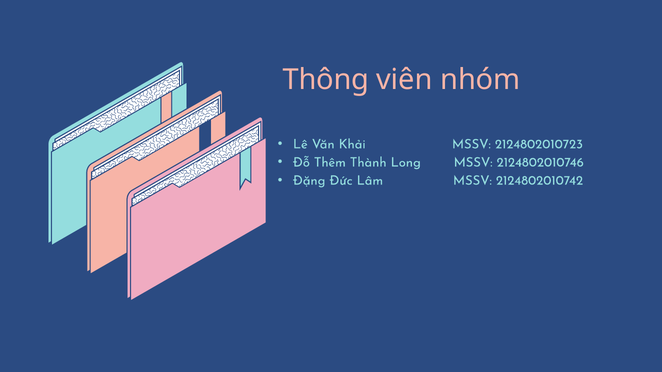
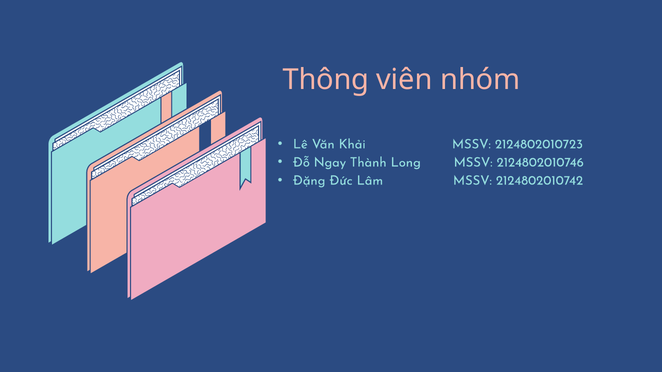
Thêm: Thêm -> Ngay (330, 162)
